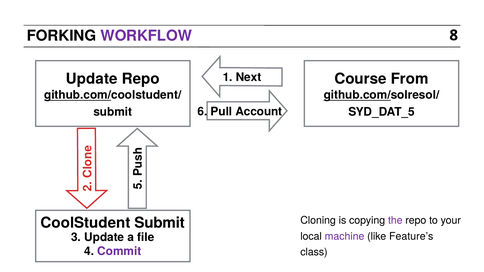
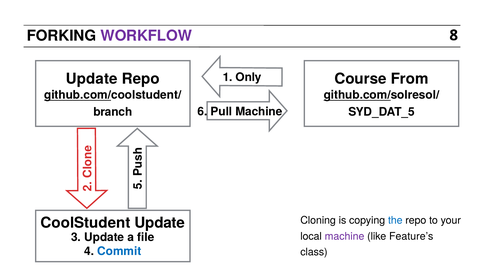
Next: Next -> Only (249, 77)
Pull Account: Account -> Machine (259, 112)
submit: submit -> branch (113, 112)
the colour: purple -> blue (395, 220)
CoolStudent Submit: Submit -> Update (160, 223)
Commit colour: purple -> blue (119, 251)
